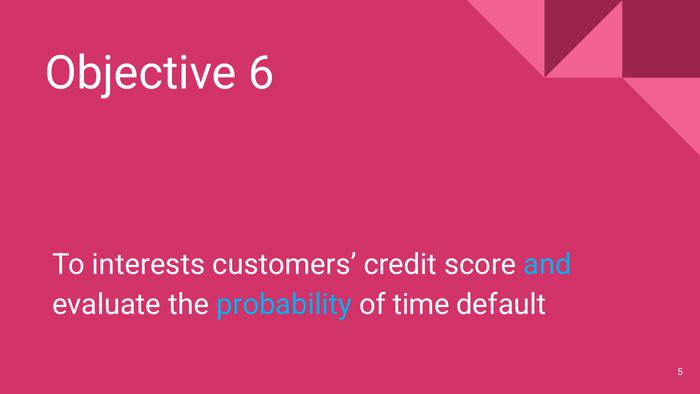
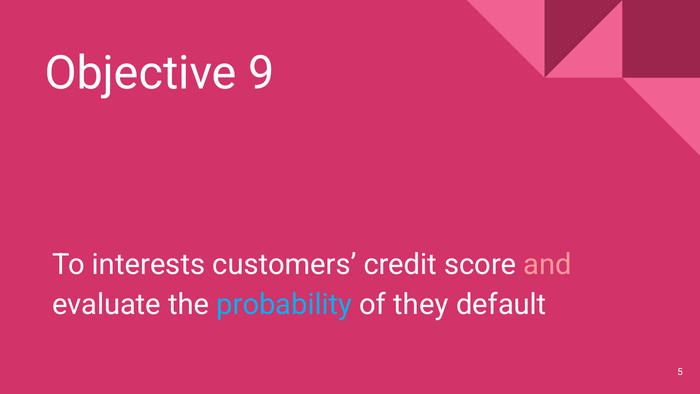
6: 6 -> 9 (261, 73)
and colour: light blue -> pink (548, 264)
time: time -> they (421, 304)
